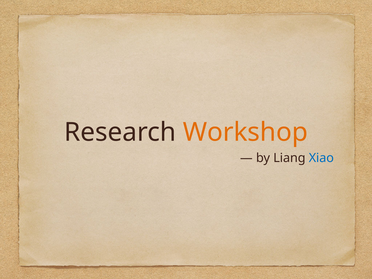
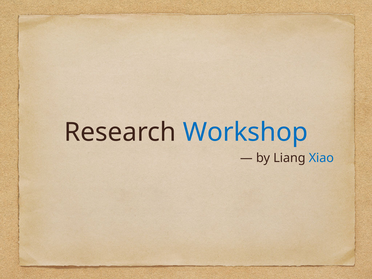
Workshop colour: orange -> blue (245, 132)
